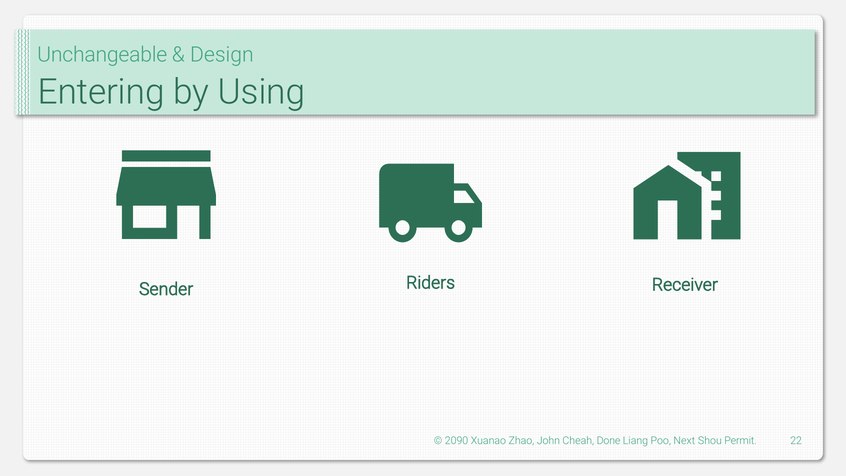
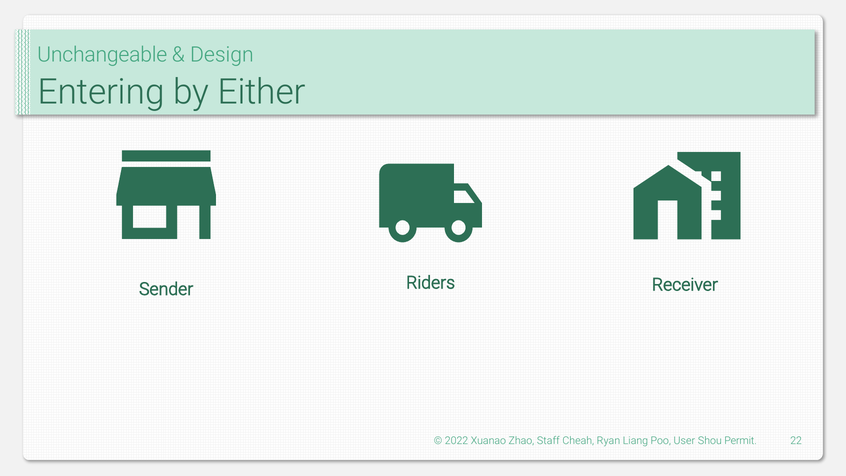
Using: Using -> Either (262, 92)
2090: 2090 -> 2022 (457, 441)
John: John -> Staff (548, 441)
Done: Done -> Ryan (608, 441)
Next: Next -> User (684, 441)
